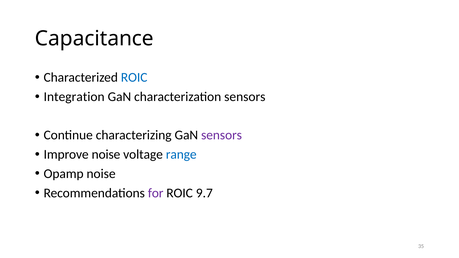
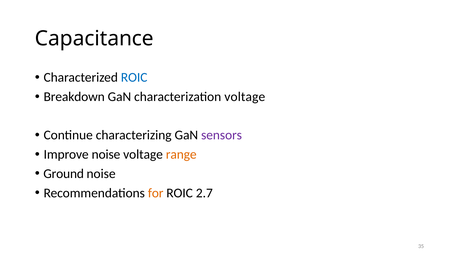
Integration: Integration -> Breakdown (74, 97)
characterization sensors: sensors -> voltage (245, 97)
range colour: blue -> orange (181, 155)
Opamp: Opamp -> Ground (64, 174)
for colour: purple -> orange (156, 193)
9.7: 9.7 -> 2.7 (204, 193)
